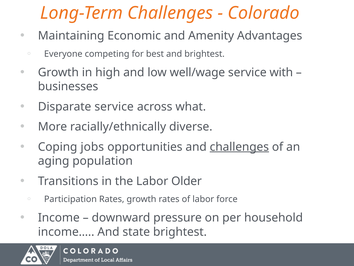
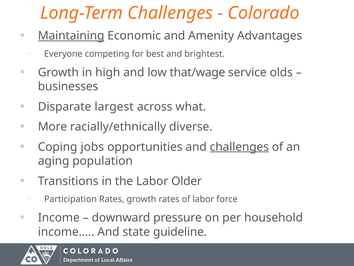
Maintaining underline: none -> present (71, 36)
well/wage: well/wage -> that/wage (197, 72)
with: with -> olds (281, 72)
Disparate service: service -> largest (114, 106)
state brightest: brightest -> guideline (180, 232)
